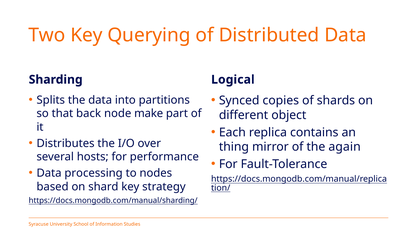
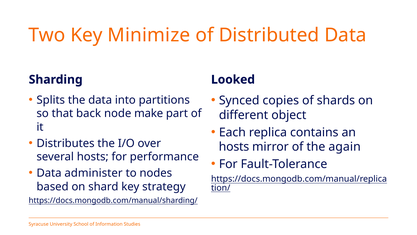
Querying: Querying -> Minimize (149, 35)
Logical: Logical -> Looked (233, 79)
thing: thing -> hosts (234, 147)
processing: processing -> administer (94, 173)
